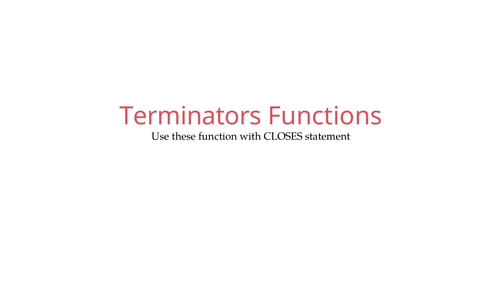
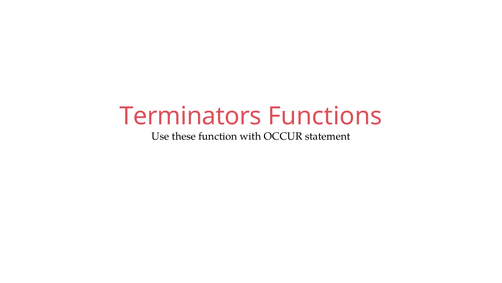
CLOSES: CLOSES -> OCCUR (283, 136)
